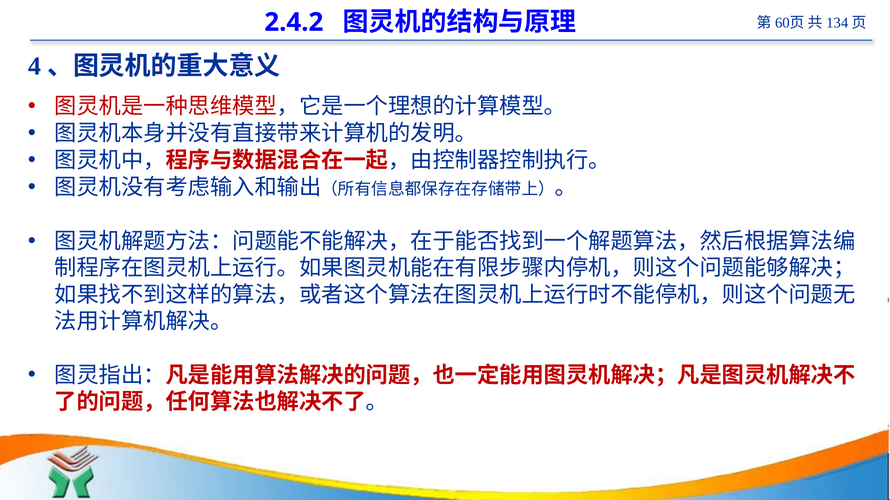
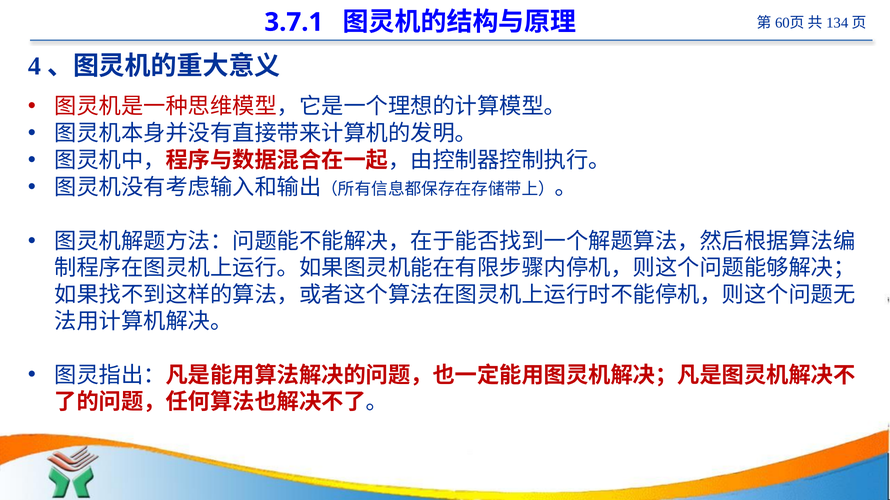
2.4.2: 2.4.2 -> 3.7.1 (294, 22)
